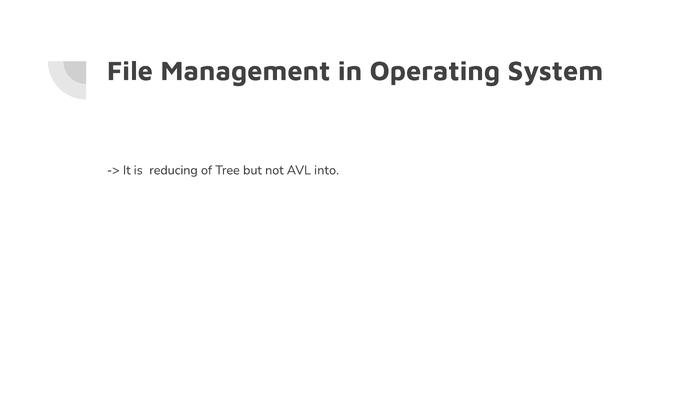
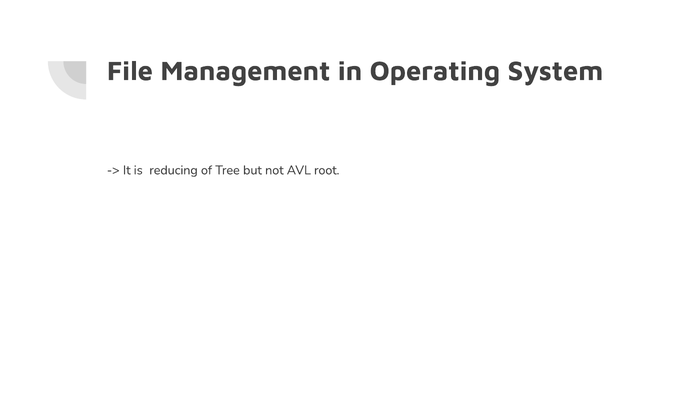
into: into -> root (327, 170)
